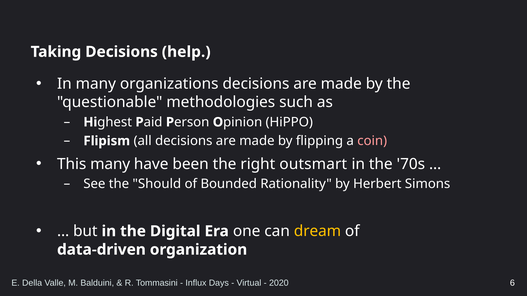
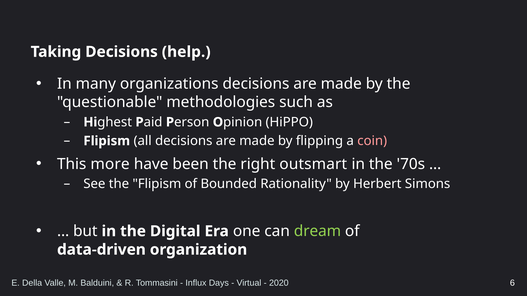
This many: many -> more (110, 164)
the Should: Should -> Flipism (157, 184)
dream colour: yellow -> light green (317, 232)
